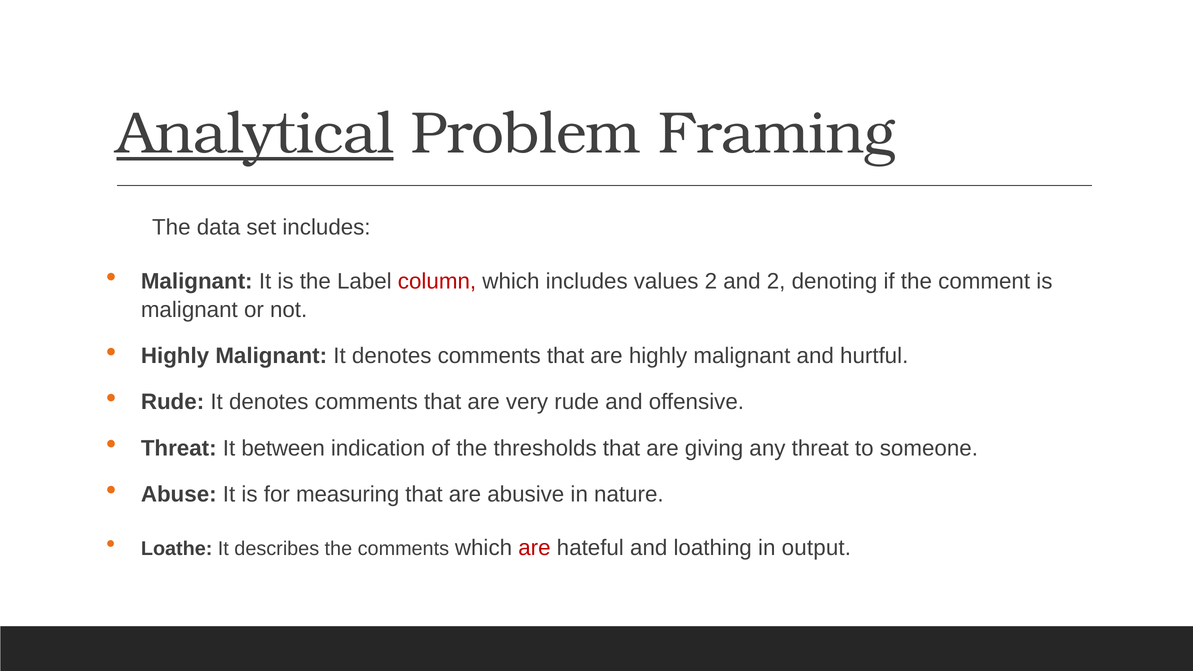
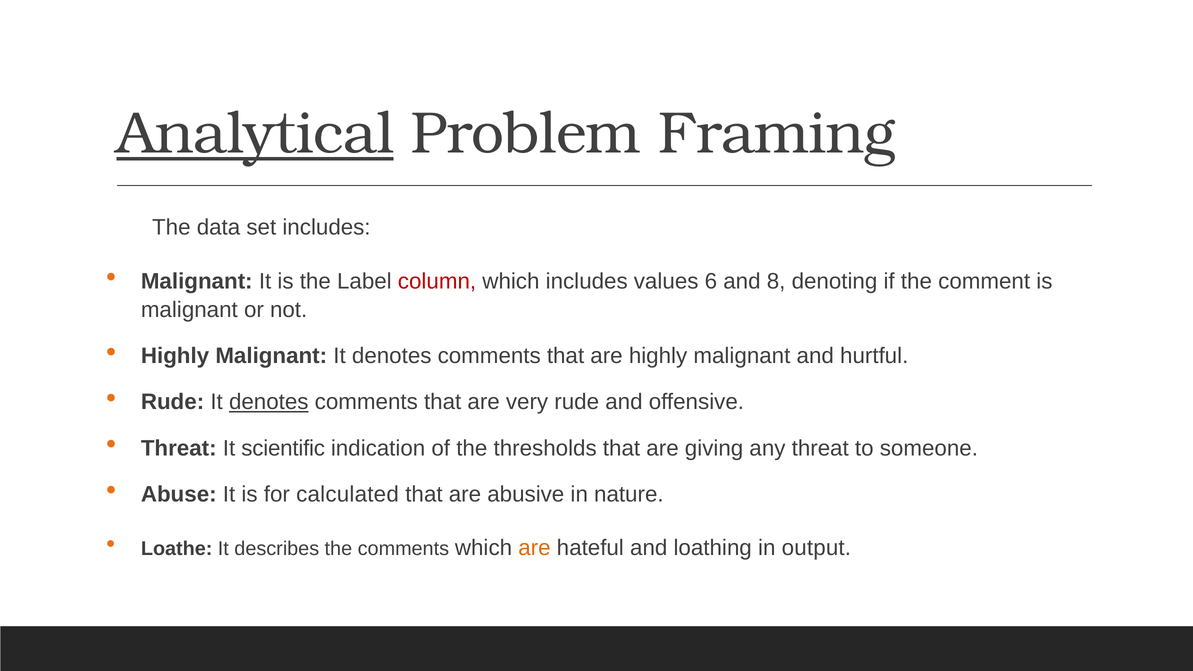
values 2: 2 -> 6 (711, 281)
and 2: 2 -> 8 (776, 281)
denotes underline: none -> present (269, 402)
between: between -> scientific (283, 448)
measuring: measuring -> calculated (347, 494)
are colour: red -> orange (534, 548)
